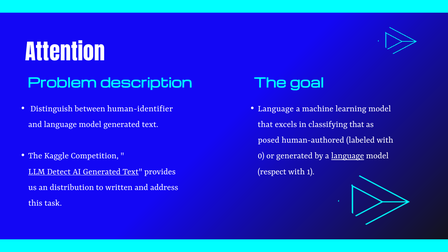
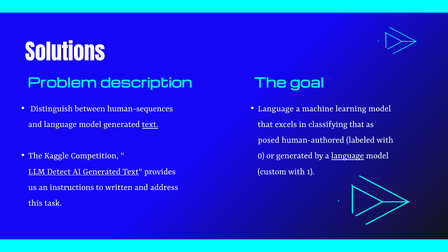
Attention: Attention -> Solutions (65, 53)
human-identifier: human-identifier -> human-sequences (140, 109)
text underline: none -> present (150, 124)
respect: respect -> custom (272, 171)
distribution: distribution -> instructions (72, 187)
